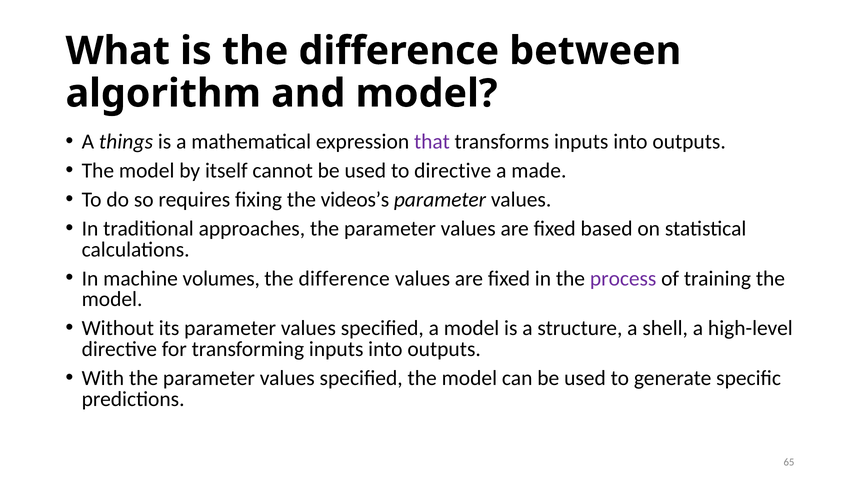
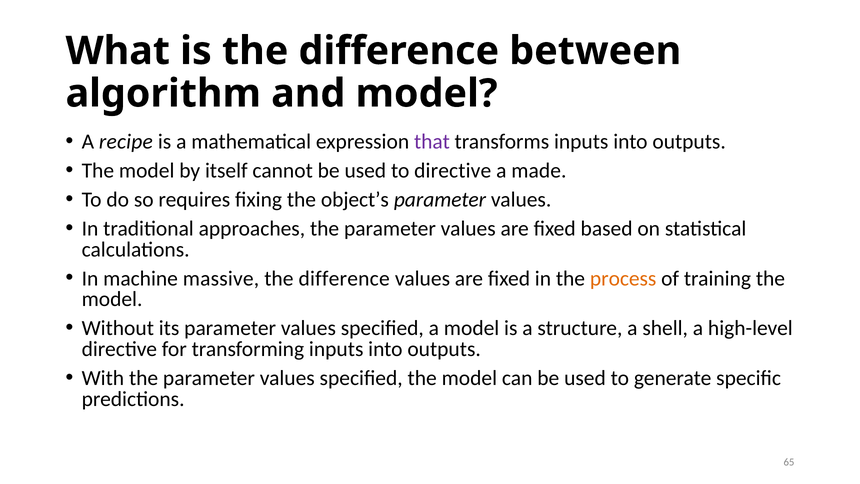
things: things -> recipe (126, 142)
videos’s: videos’s -> object’s (355, 200)
volumes: volumes -> massive (221, 278)
process colour: purple -> orange (623, 278)
